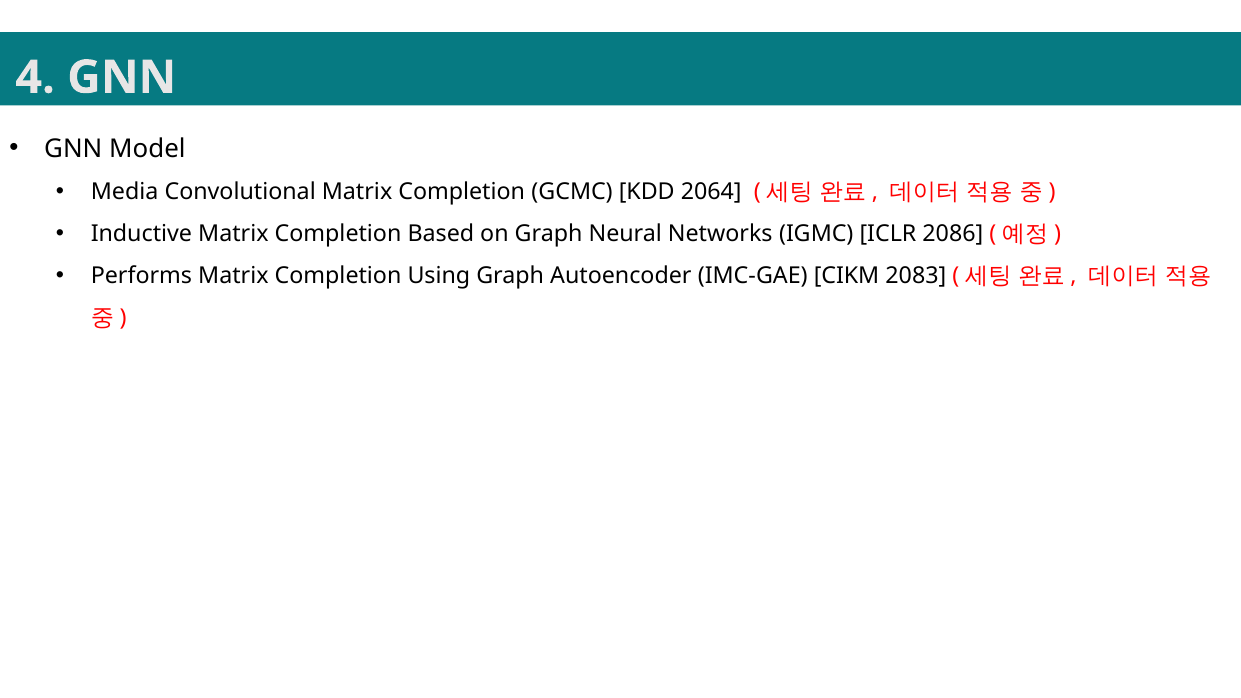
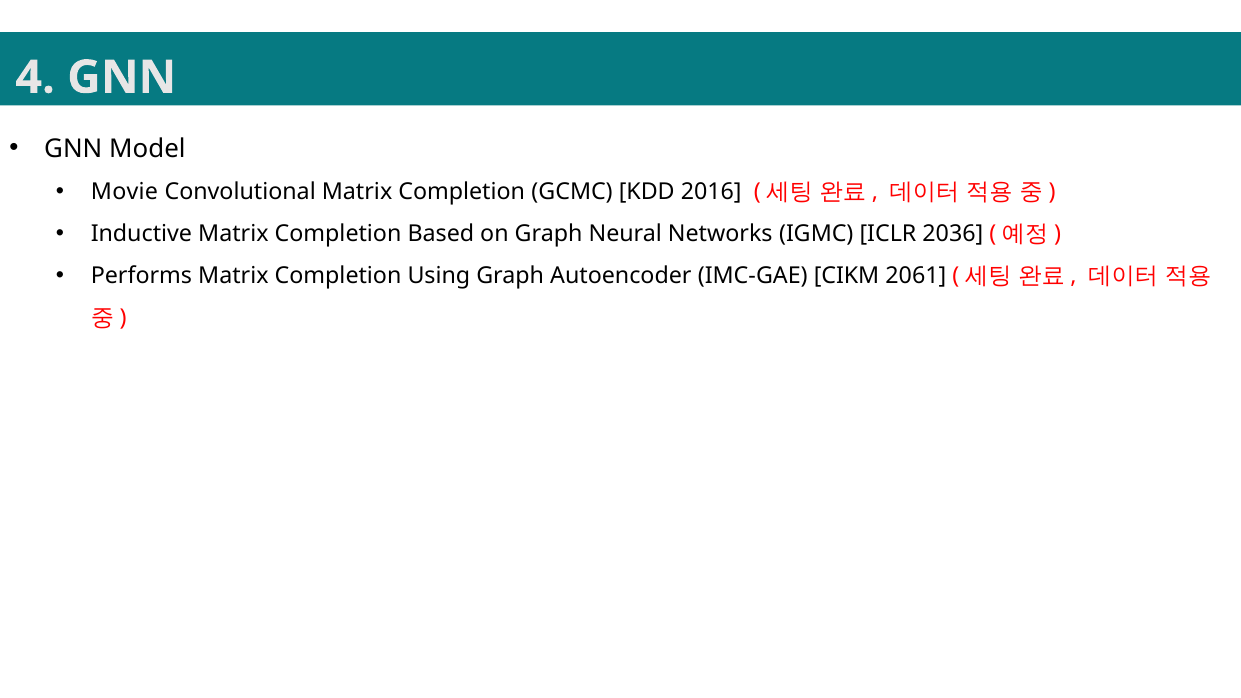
Media: Media -> Movie (125, 192)
2064: 2064 -> 2016 (711, 192)
2086: 2086 -> 2036 (953, 234)
2083: 2083 -> 2061 (916, 276)
